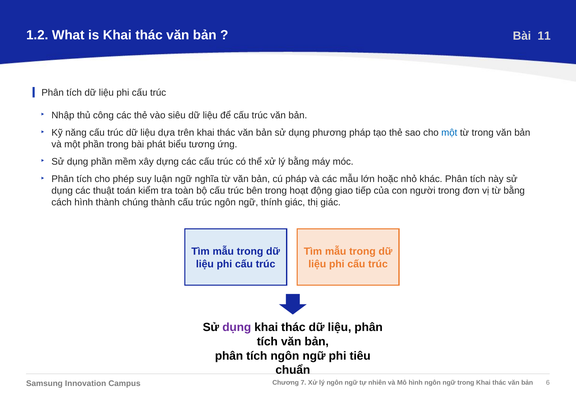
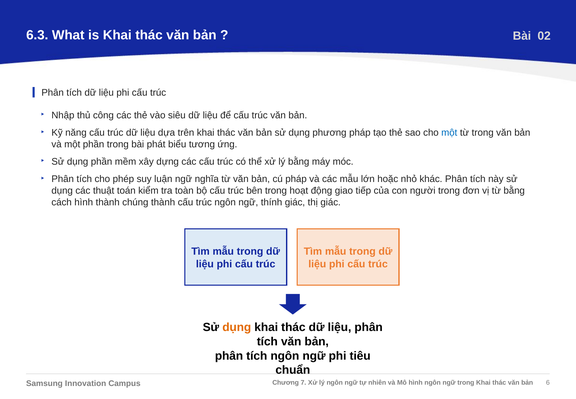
1.2: 1.2 -> 6.3 (37, 35)
11: 11 -> 02 (544, 36)
dụng colour: purple -> orange (237, 327)
